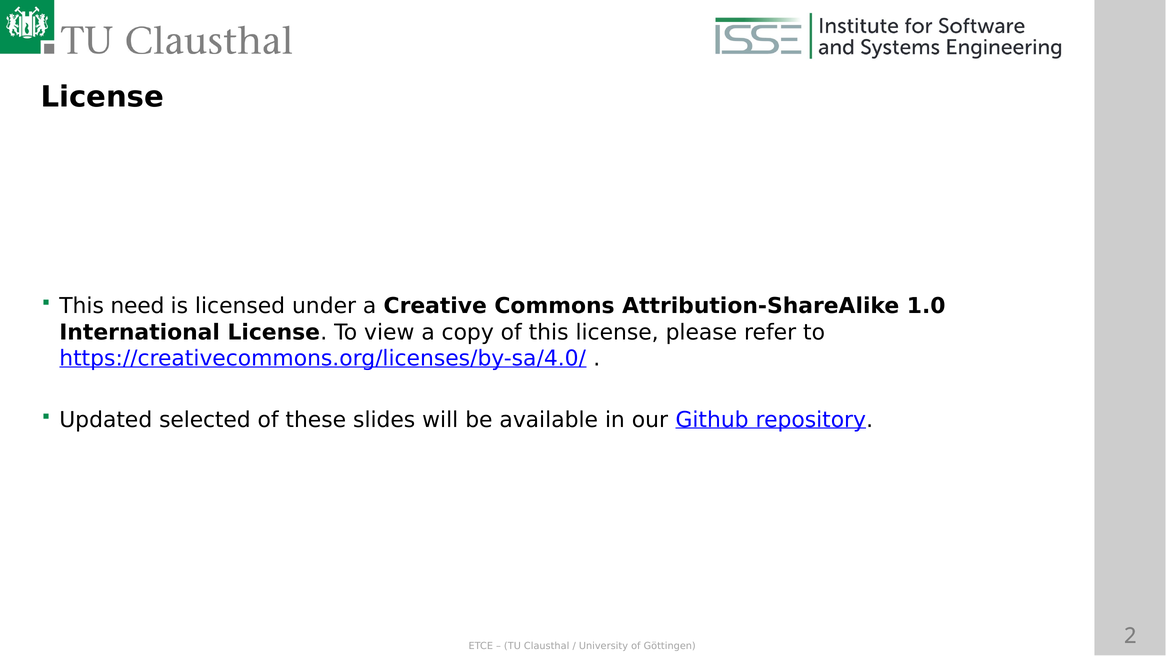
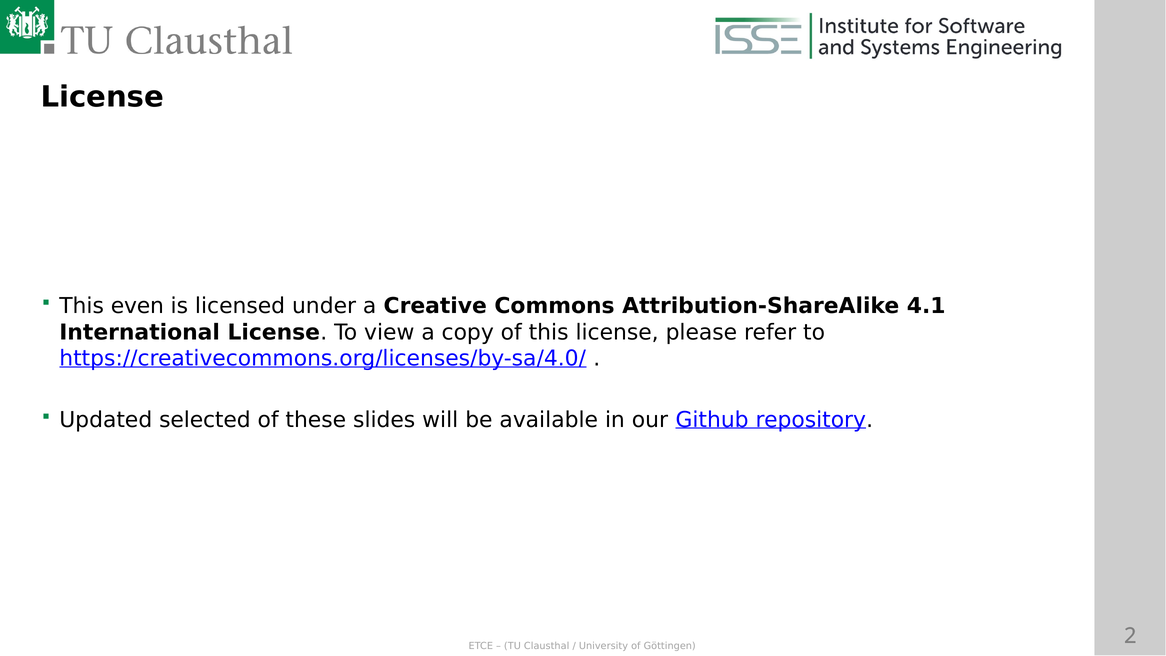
need: need -> even (137, 306)
1.0: 1.0 -> 4.1 (926, 306)
